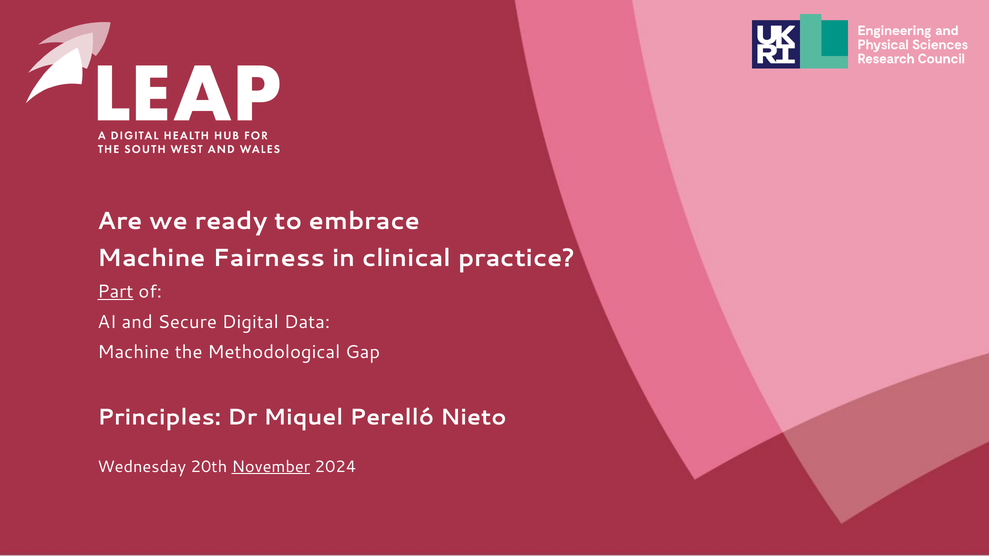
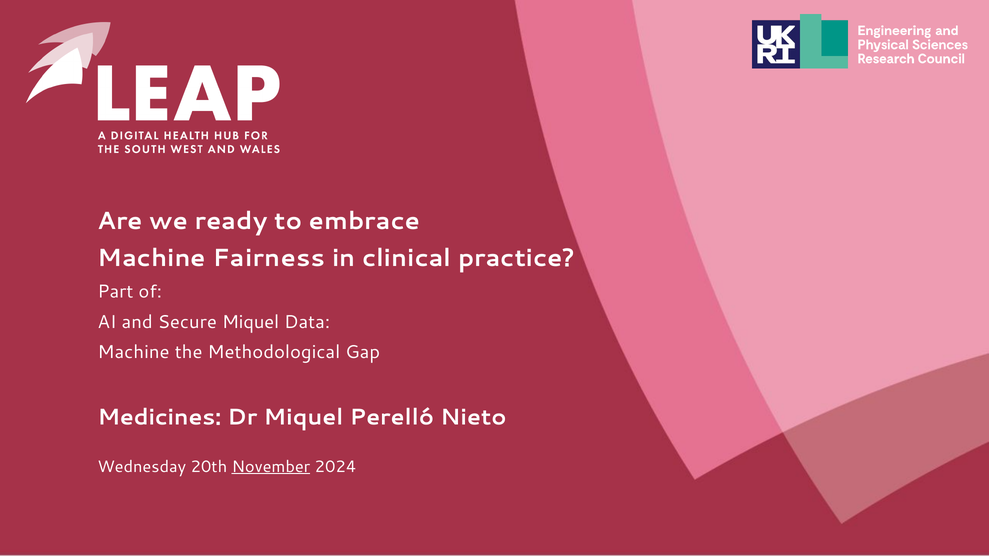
Part underline: present -> none (115, 292)
Secure Digital: Digital -> Miquel (250, 322)
Principles: Principles -> Medicines (159, 418)
